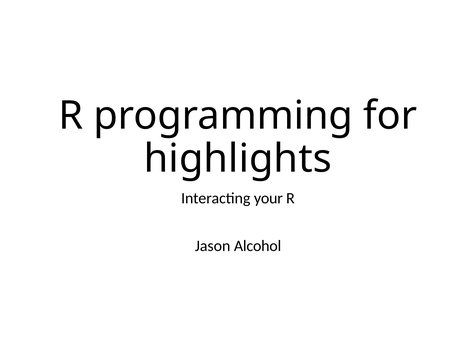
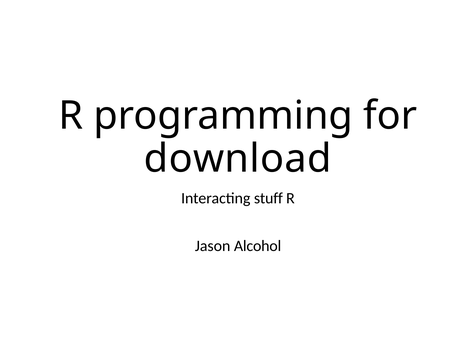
highlights: highlights -> download (238, 159)
your: your -> stuff (268, 198)
